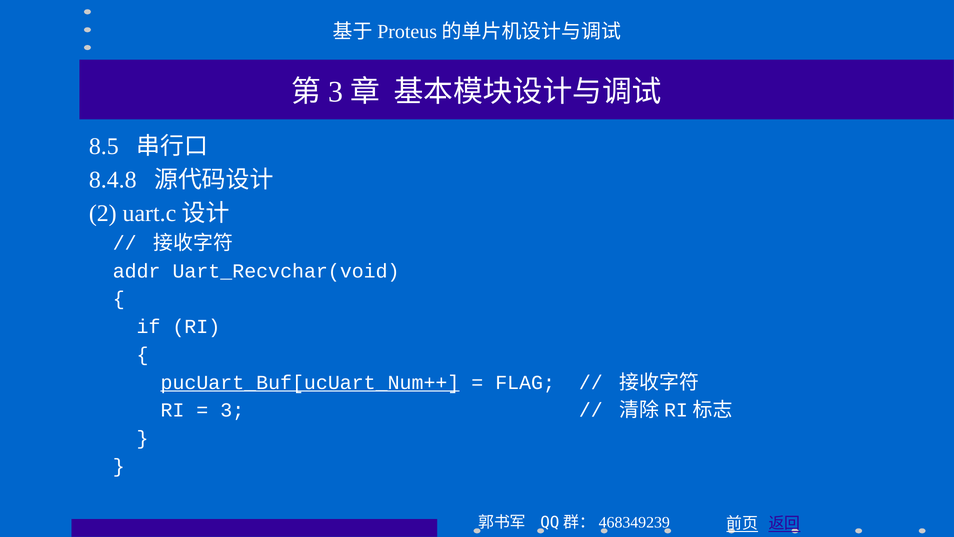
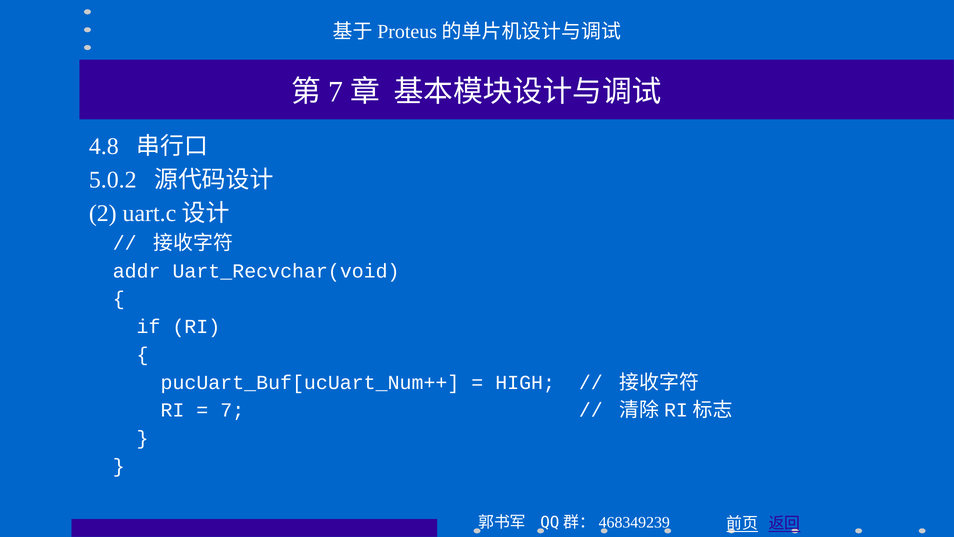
3: 3 -> 7 (336, 92)
8.5: 8.5 -> 4.8 (104, 146)
8.4.8: 8.4.8 -> 5.0.2 (113, 180)
pucUart_Buf[ucUart_Num++ underline: present -> none (310, 382)
FLAG: FLAG -> HIGH (525, 382)
3: 3 -> 7 (232, 410)
